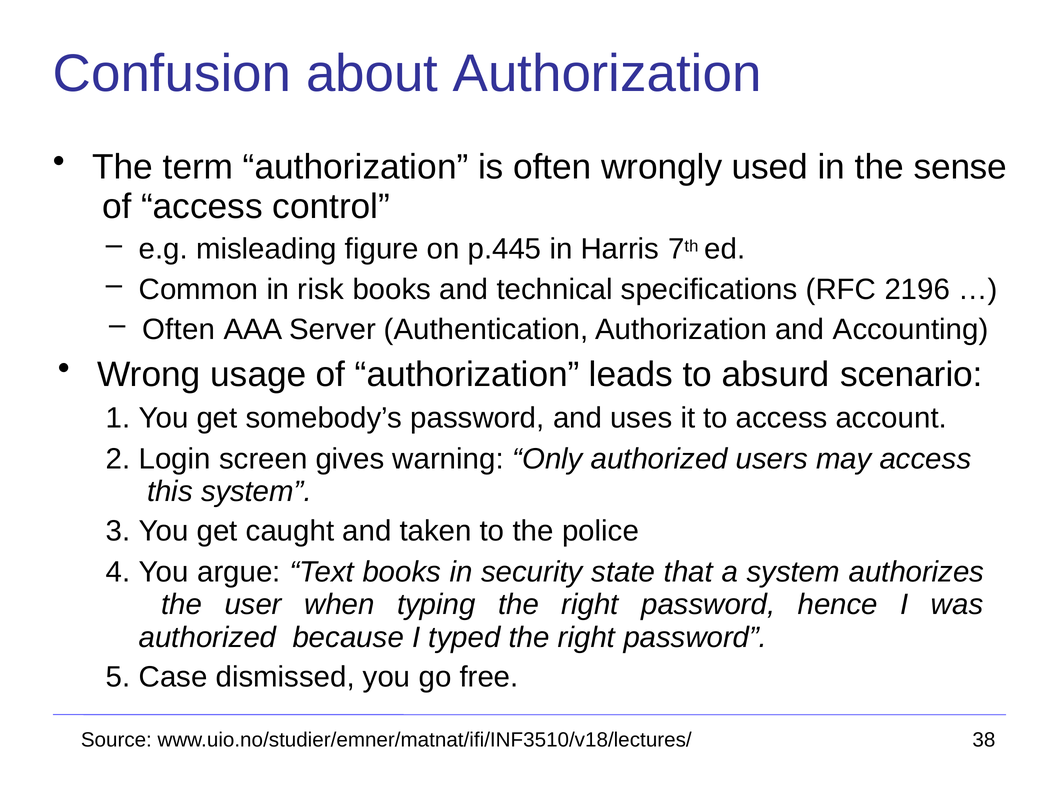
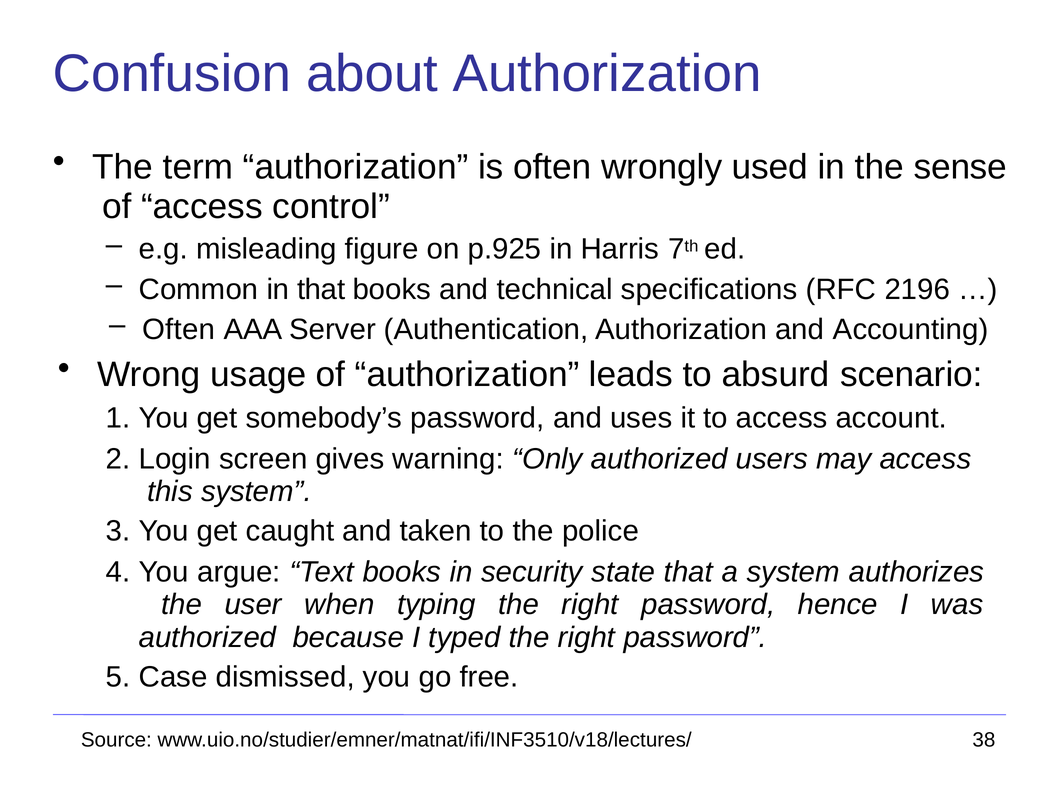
p.445: p.445 -> p.925 (504, 249)
in risk: risk -> that (321, 289)
